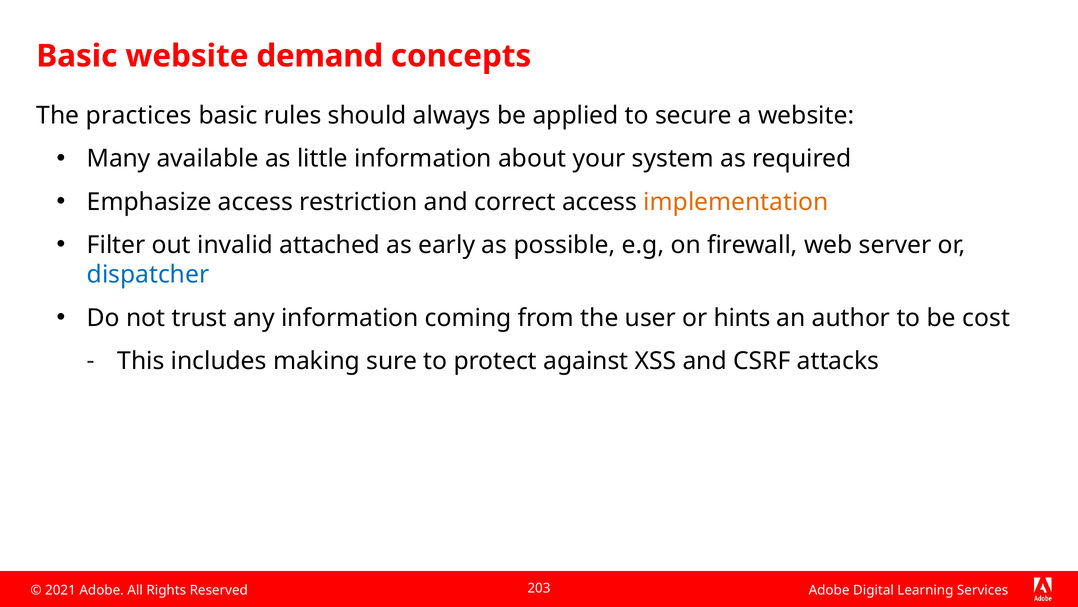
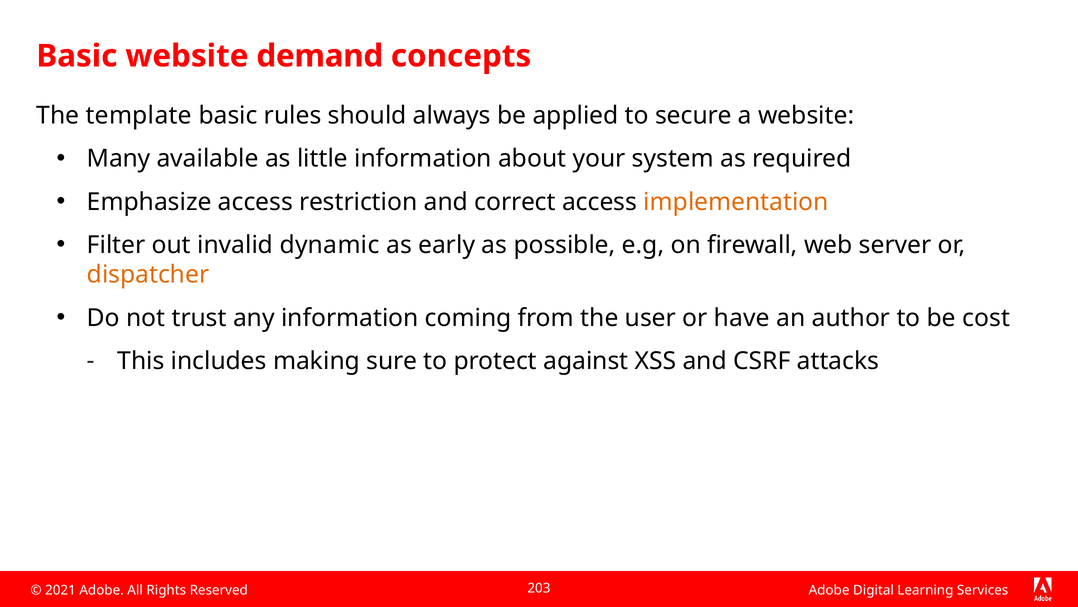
practices: practices -> template (139, 116)
attached: attached -> dynamic (329, 245)
dispatcher colour: blue -> orange (148, 275)
hints: hints -> have (742, 318)
